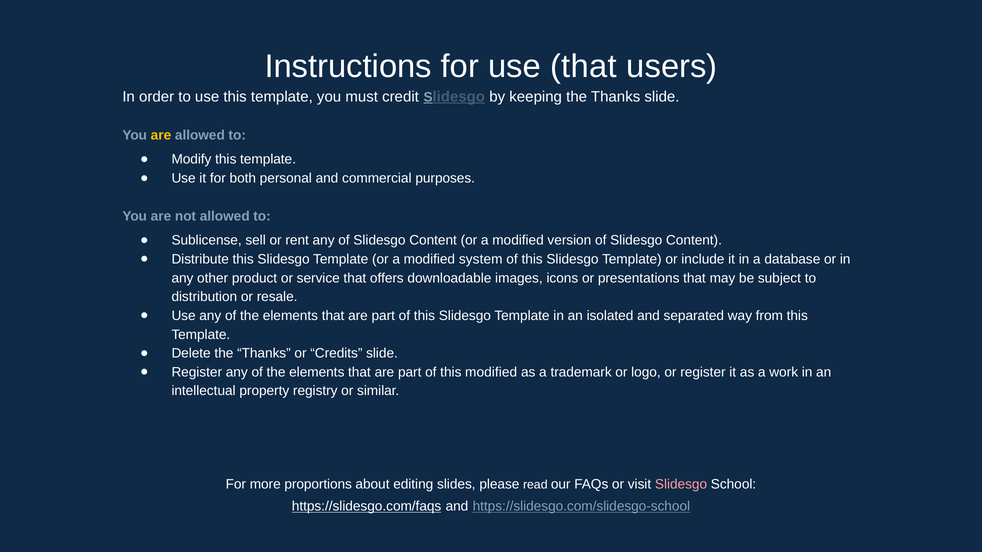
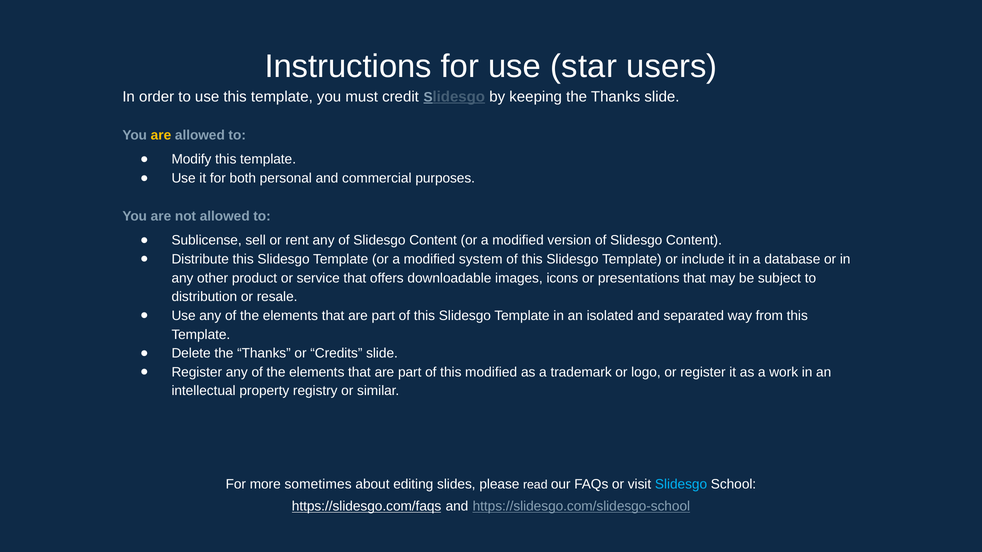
use that: that -> star (584, 67)
proportions: proportions -> sometimes (318, 485)
Slidesgo colour: pink -> light blue (681, 485)
